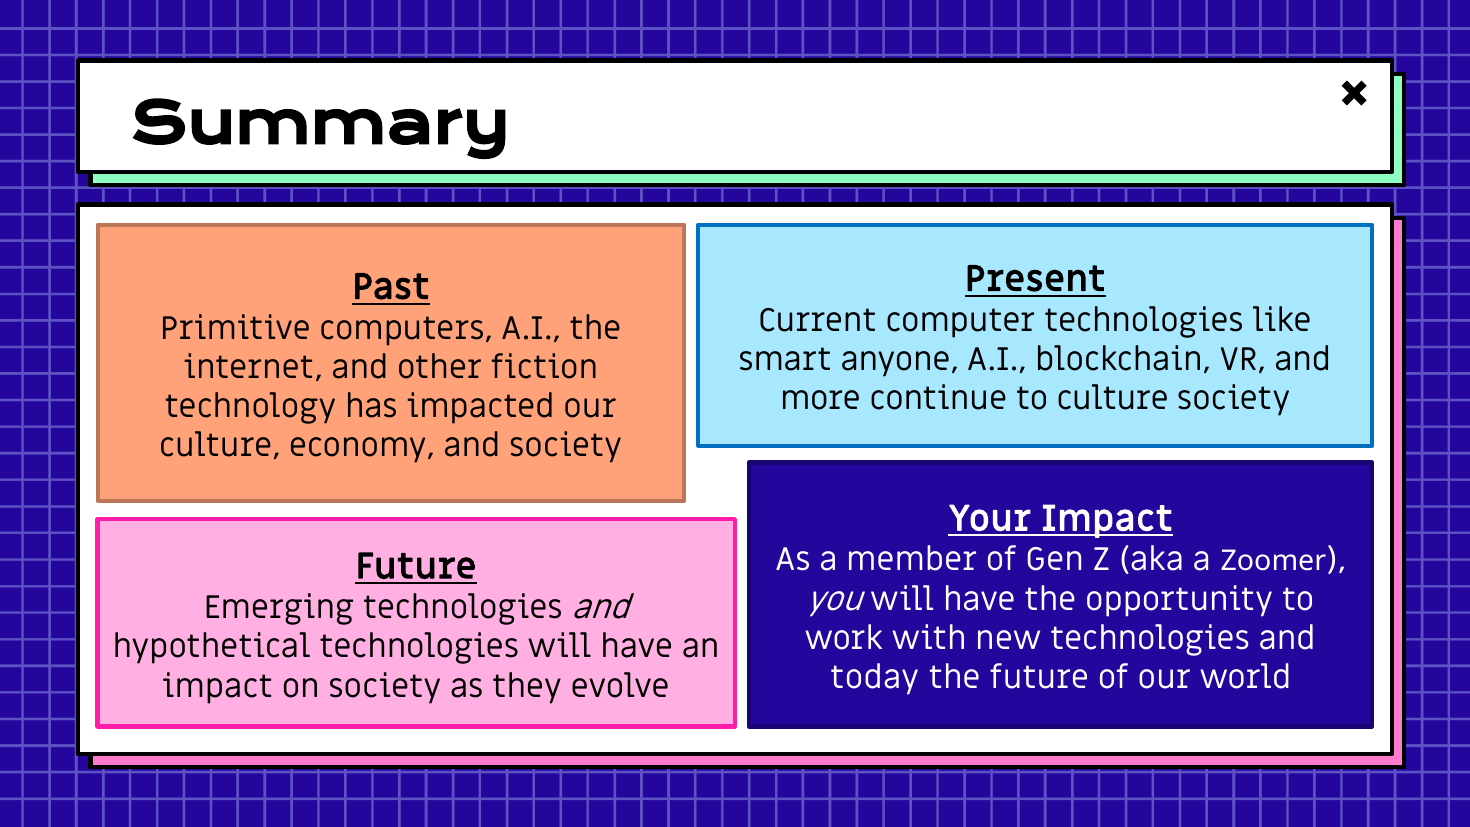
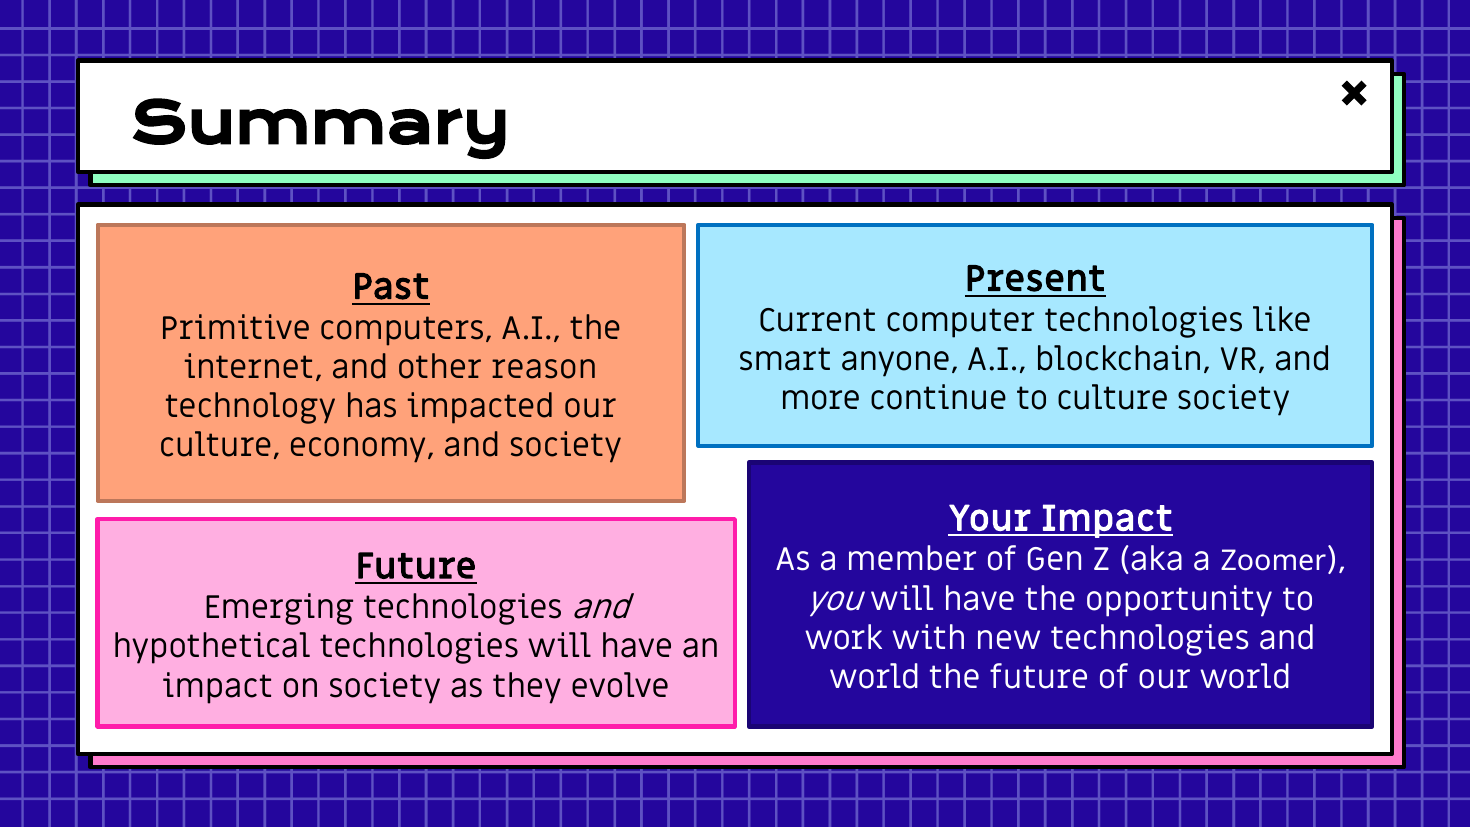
fiction: fiction -> reason (544, 367)
today: today -> world (875, 678)
